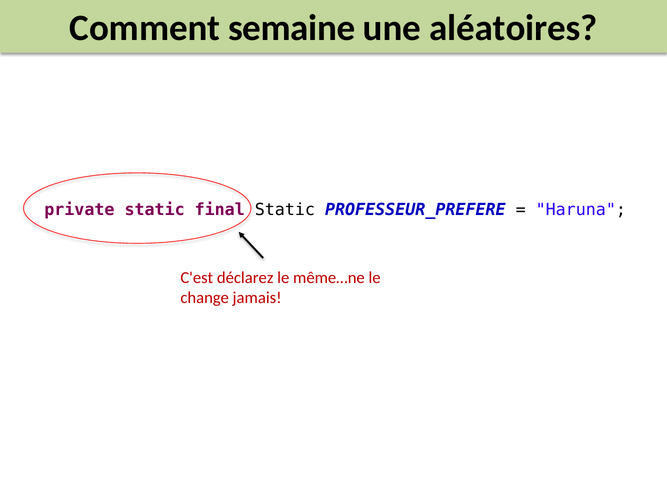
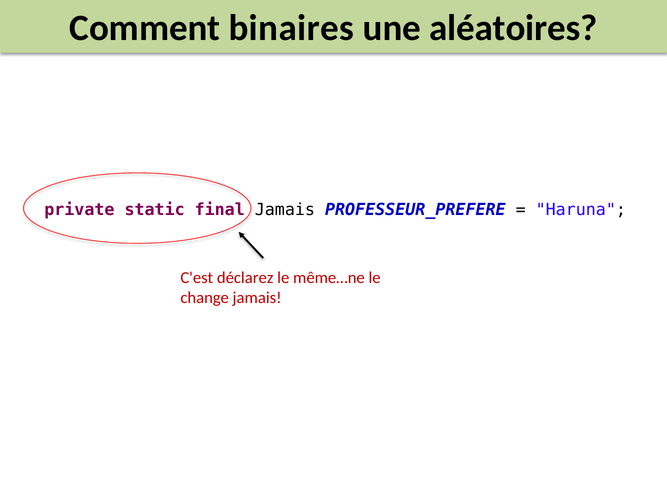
semaine: semaine -> binaires (291, 28)
Static: Static -> Jamais (285, 210)
